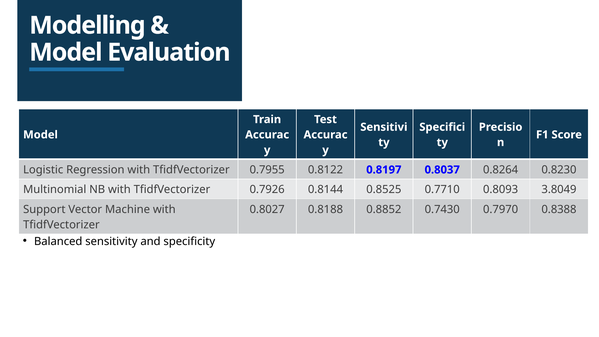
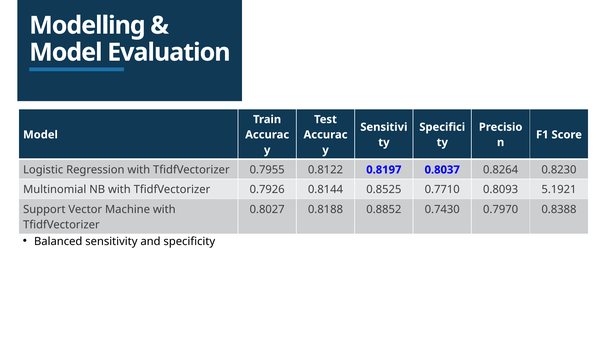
3.8049: 3.8049 -> 5.1921 (559, 190)
